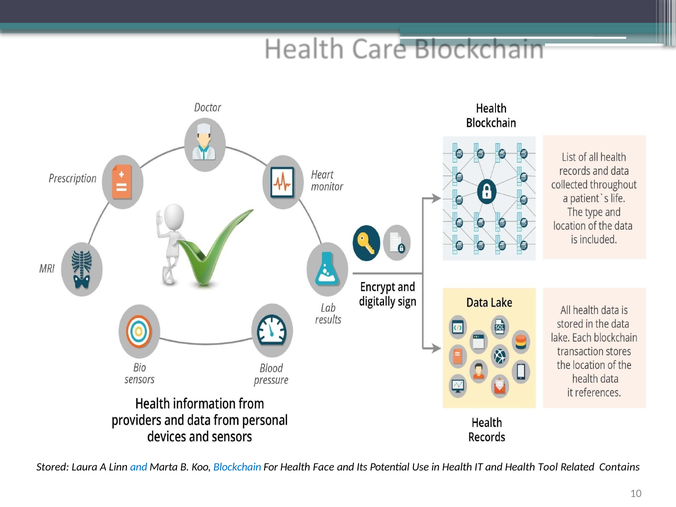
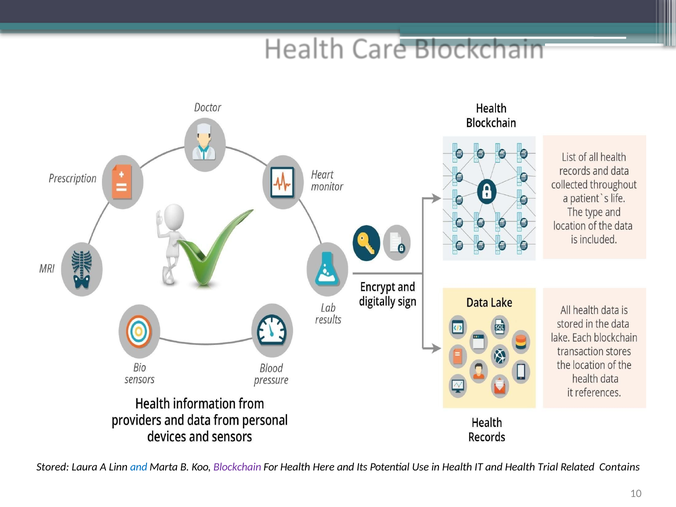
Blockchain colour: blue -> purple (237, 467)
Face: Face -> Here (324, 467)
Tool: Tool -> Trial (548, 467)
